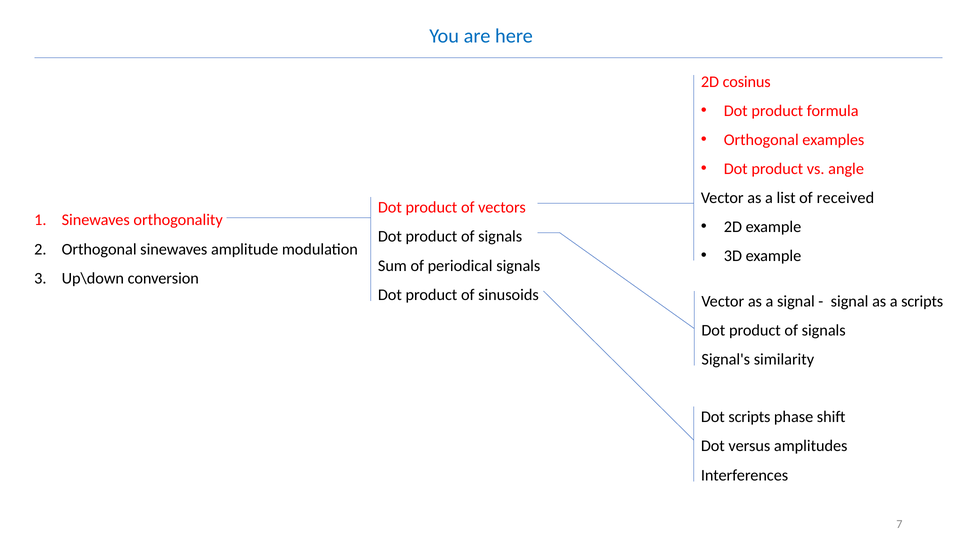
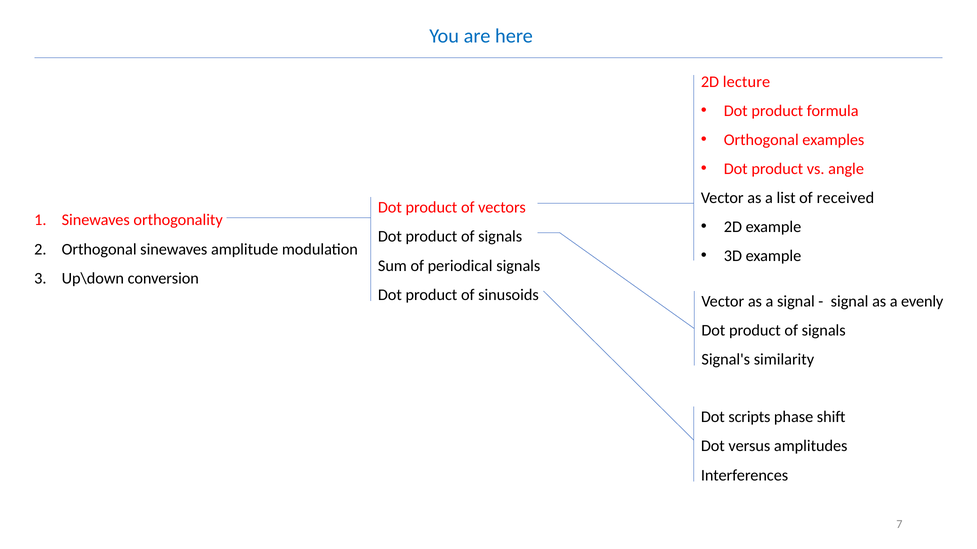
cosinus: cosinus -> lecture (746, 82)
a scripts: scripts -> evenly (922, 302)
